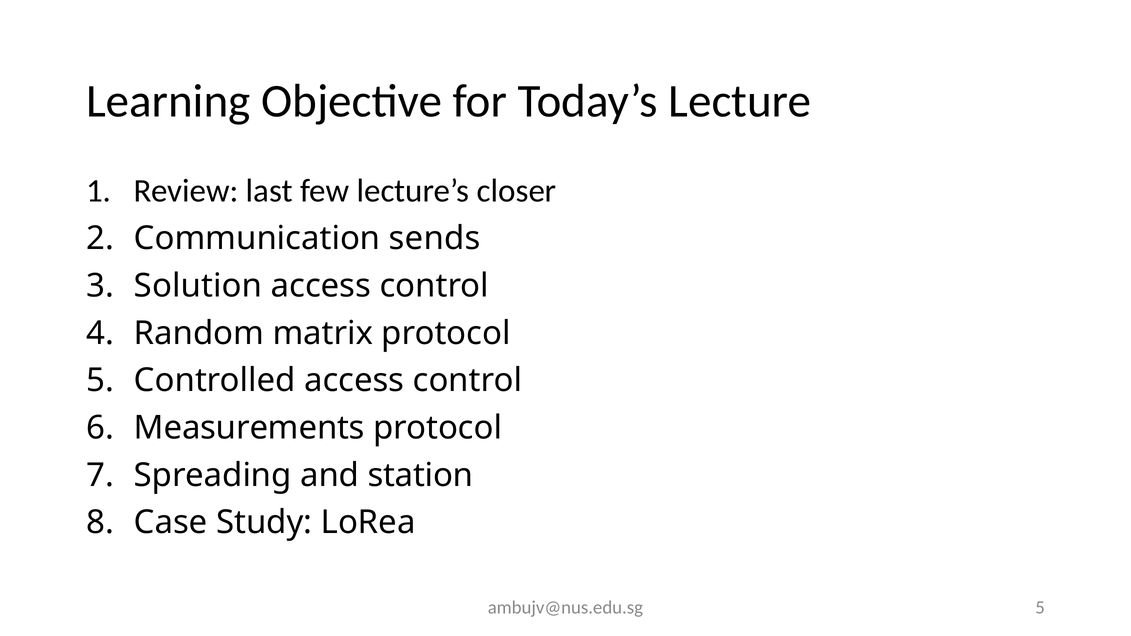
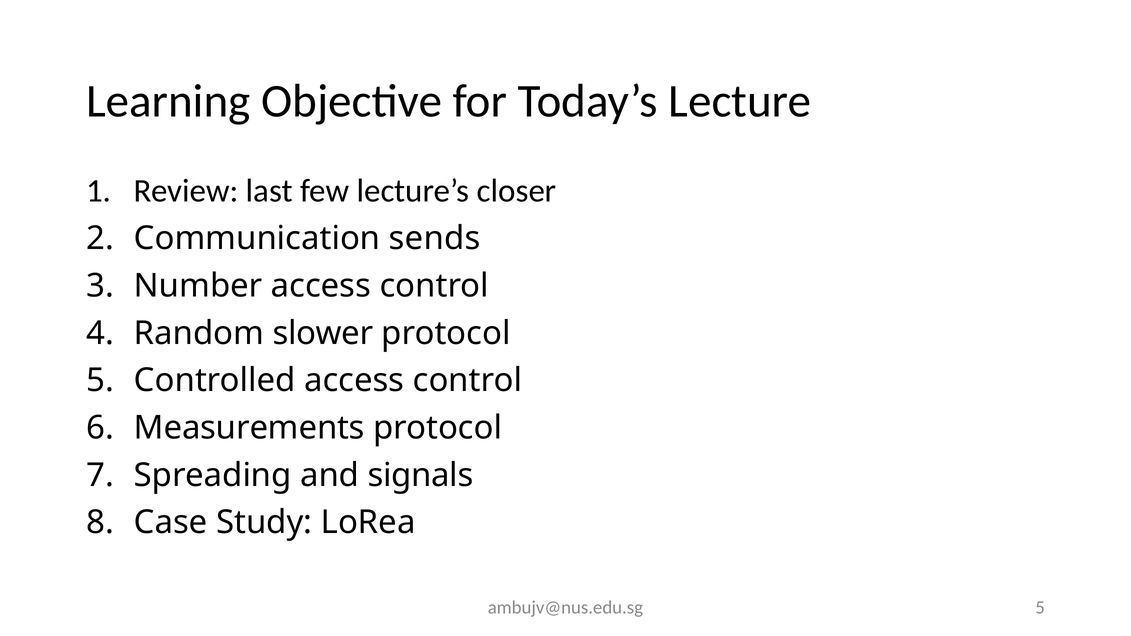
Solution: Solution -> Number (198, 286)
matrix: matrix -> slower (323, 333)
station: station -> signals (420, 475)
